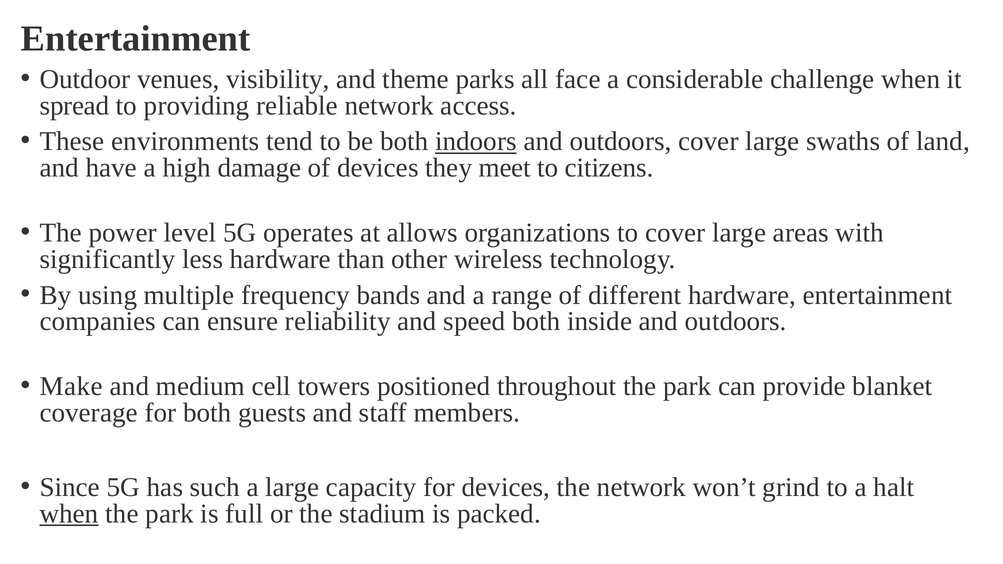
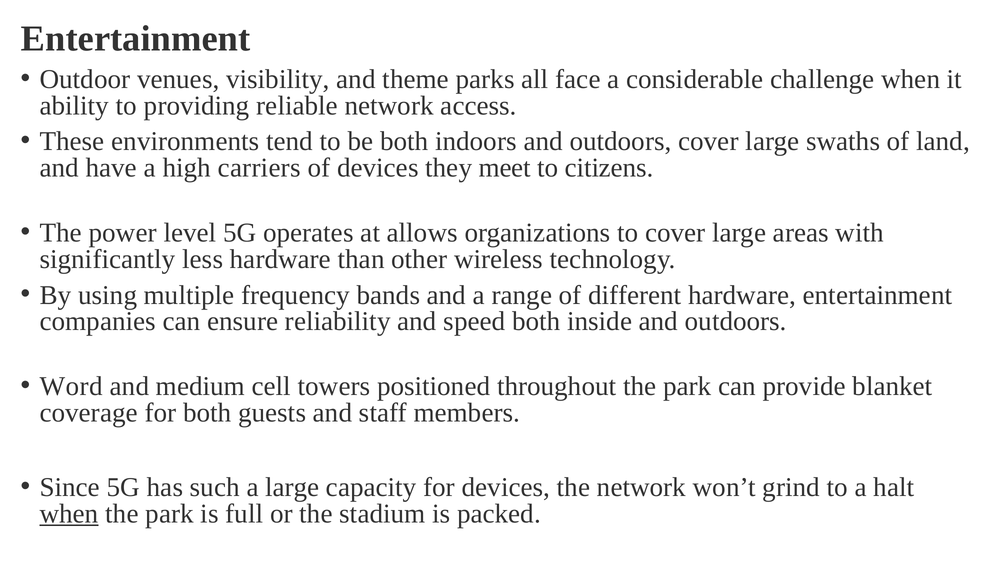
spread: spread -> ability (74, 106)
indoors underline: present -> none (476, 142)
damage: damage -> carriers (259, 168)
Make: Make -> Word (71, 387)
